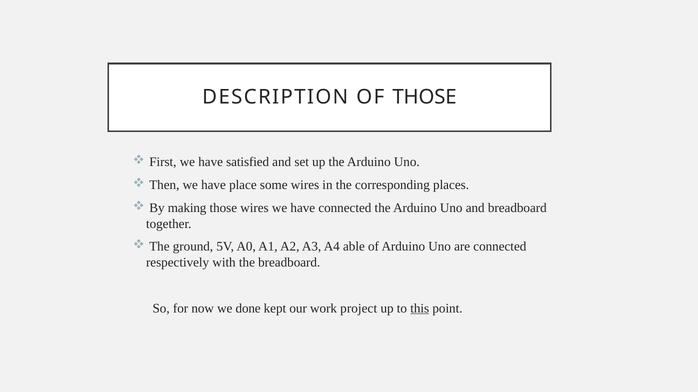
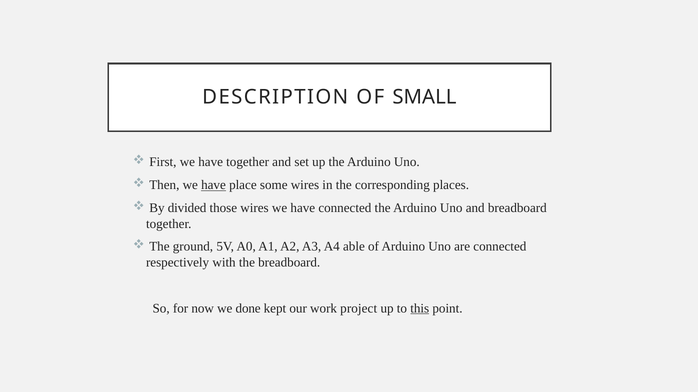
OF THOSE: THOSE -> SMALL (424, 97)
have satisfied: satisfied -> together (248, 162)
have underline: none -> present (213, 185)
making: making -> divided (187, 208)
